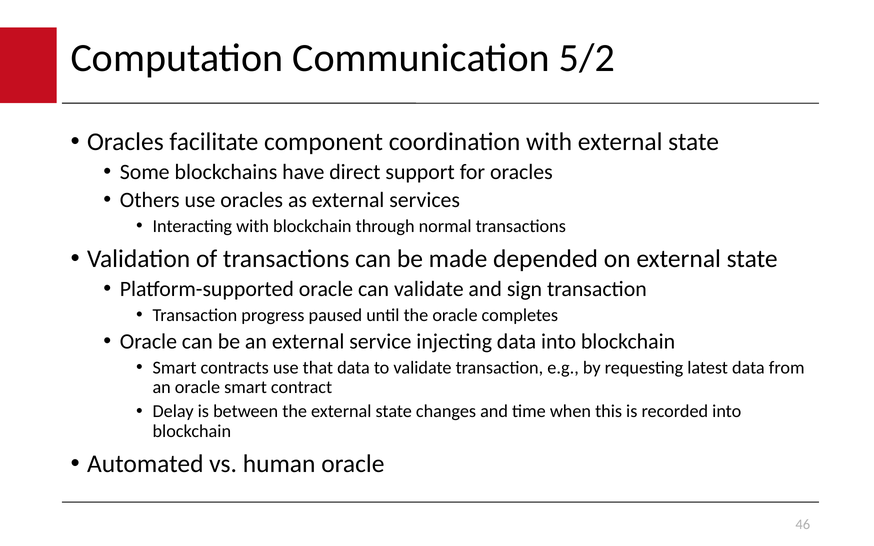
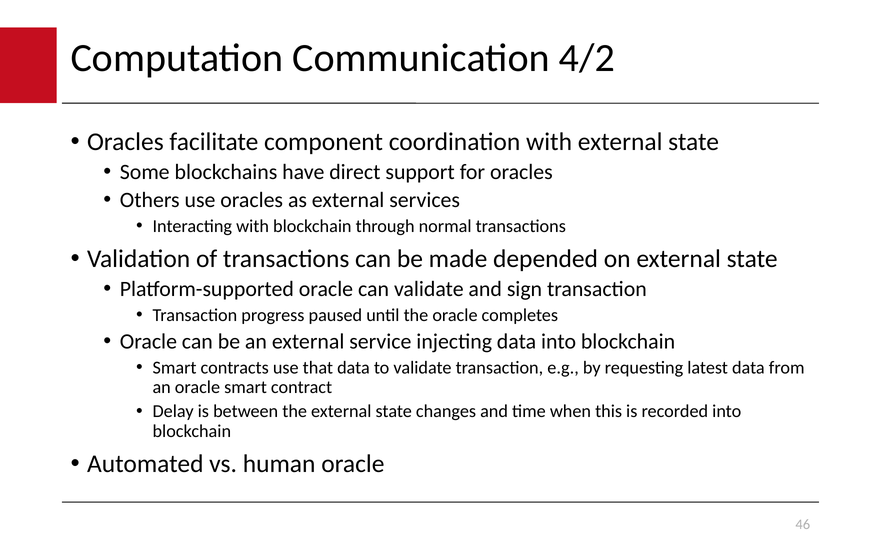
5/2: 5/2 -> 4/2 (587, 58)
